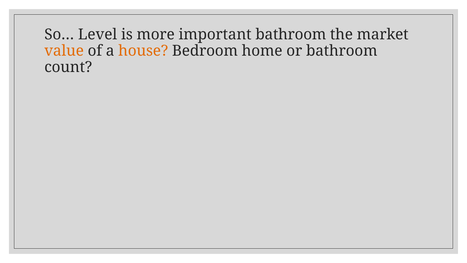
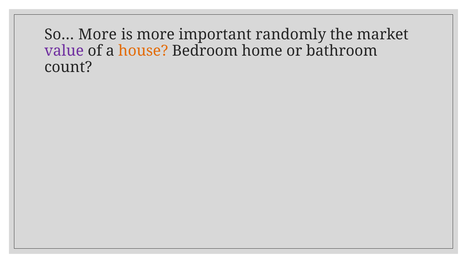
So… Level: Level -> More (98, 34)
important bathroom: bathroom -> randomly (291, 34)
value colour: orange -> purple (64, 51)
